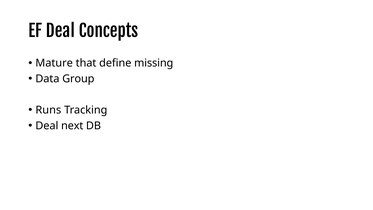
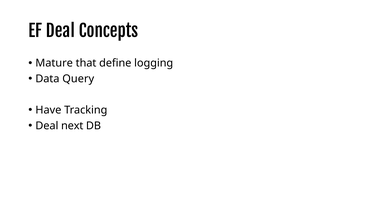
missing: missing -> logging (154, 63)
Group: Group -> Query (78, 79)
Runs: Runs -> Have (48, 110)
